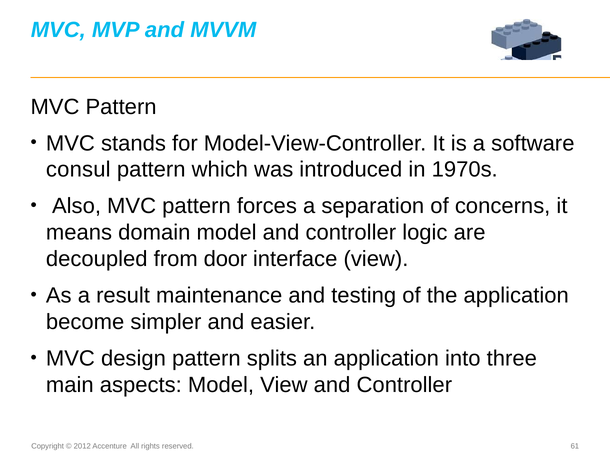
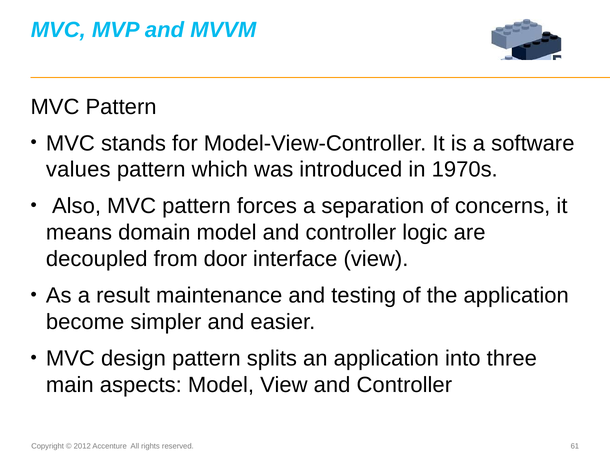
consul: consul -> values (78, 170)
